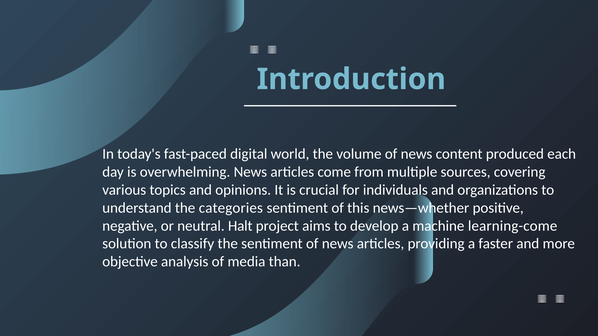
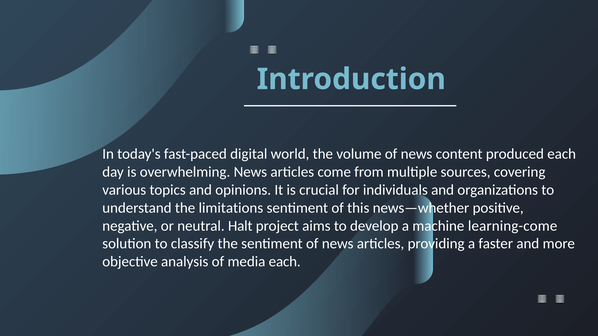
categories: categories -> limitations (231, 208)
media than: than -> each (285, 262)
